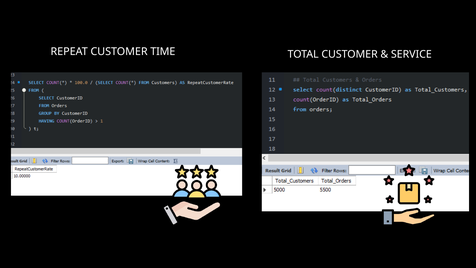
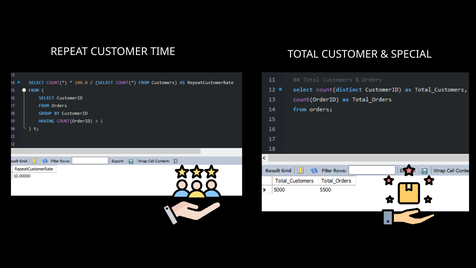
SERVICE: SERVICE -> SPECIAL (411, 54)
